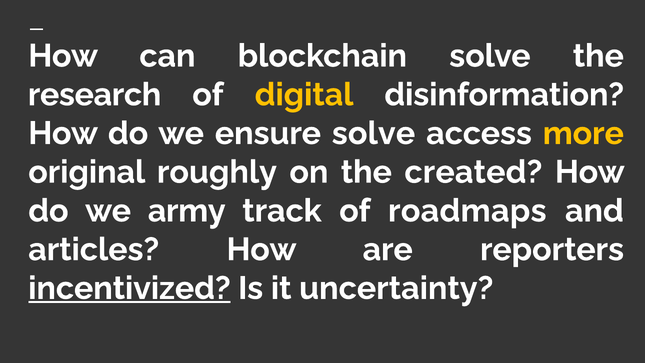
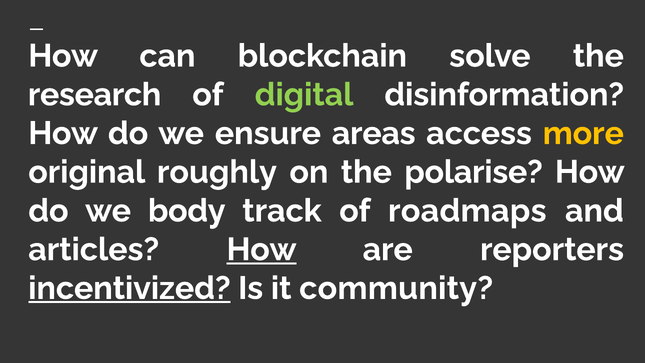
digital colour: yellow -> light green (304, 95)
ensure solve: solve -> areas (374, 133)
created: created -> polarise (474, 172)
army: army -> body (187, 211)
How underline: none -> present (262, 249)
uncertainty: uncertainty -> community (396, 288)
